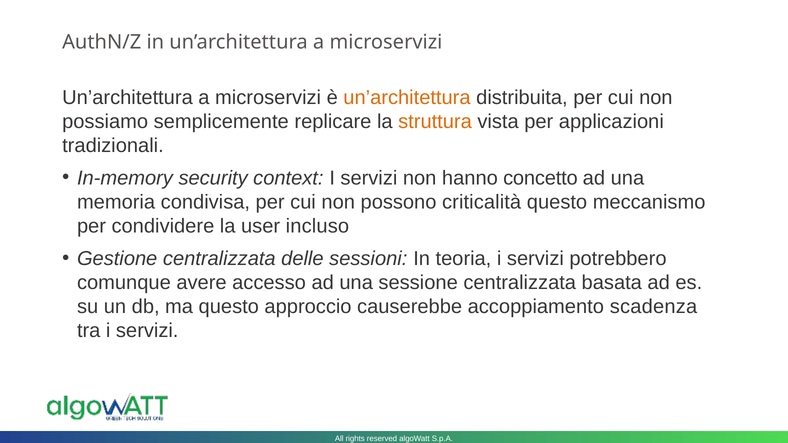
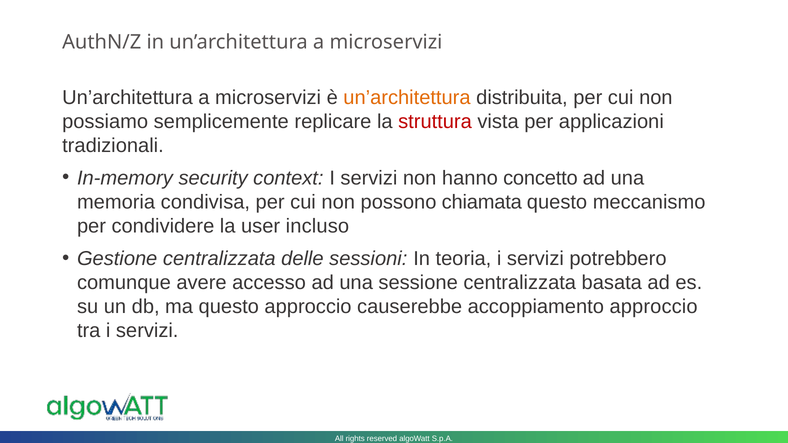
struttura colour: orange -> red (435, 122)
criticalità: criticalità -> chiamata (482, 202)
accoppiamento scadenza: scadenza -> approccio (654, 307)
